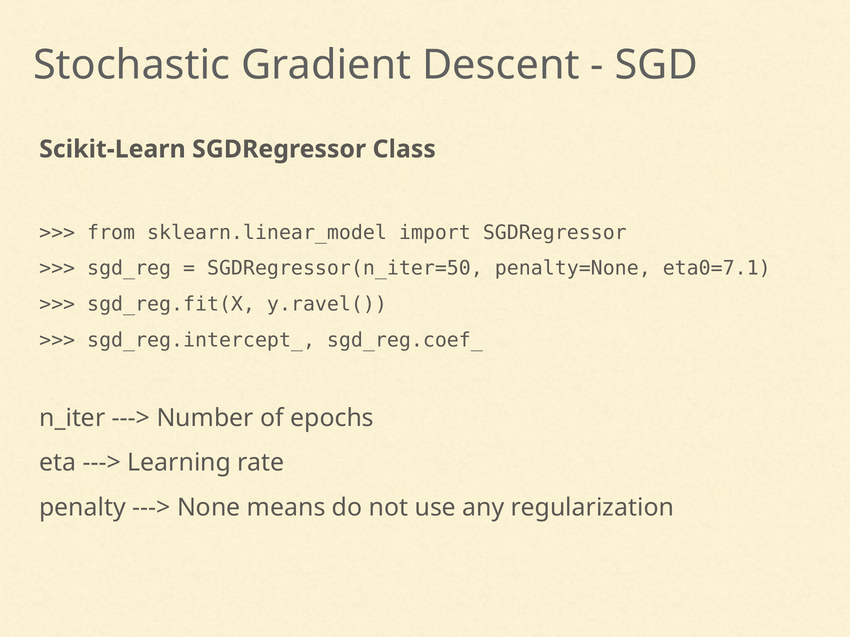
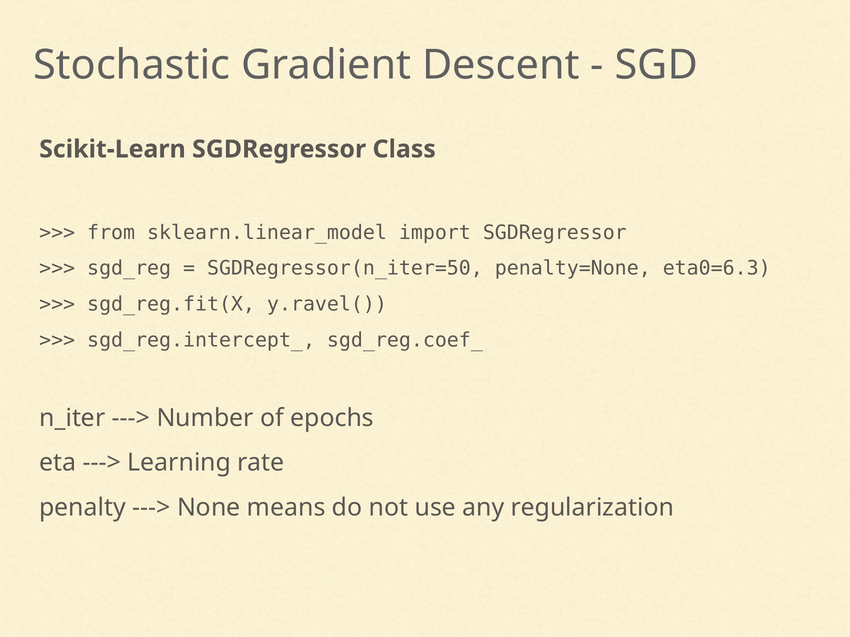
eta0=7.1: eta0=7.1 -> eta0=6.3 (717, 268)
